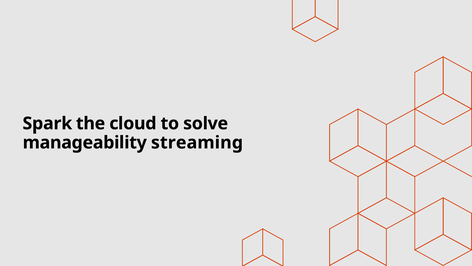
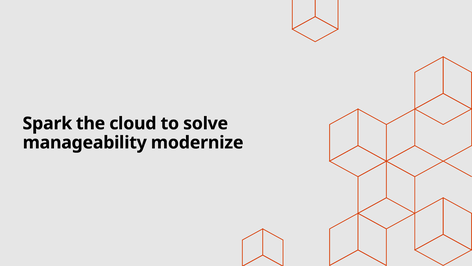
streaming: streaming -> modernize (197, 142)
